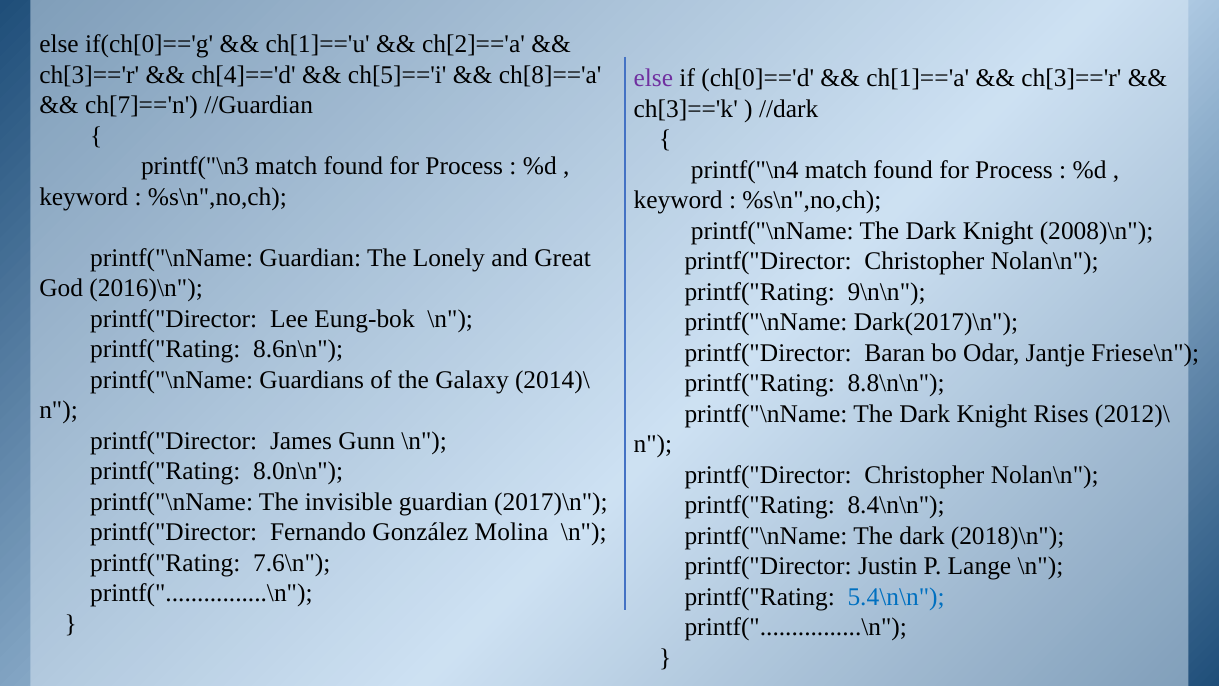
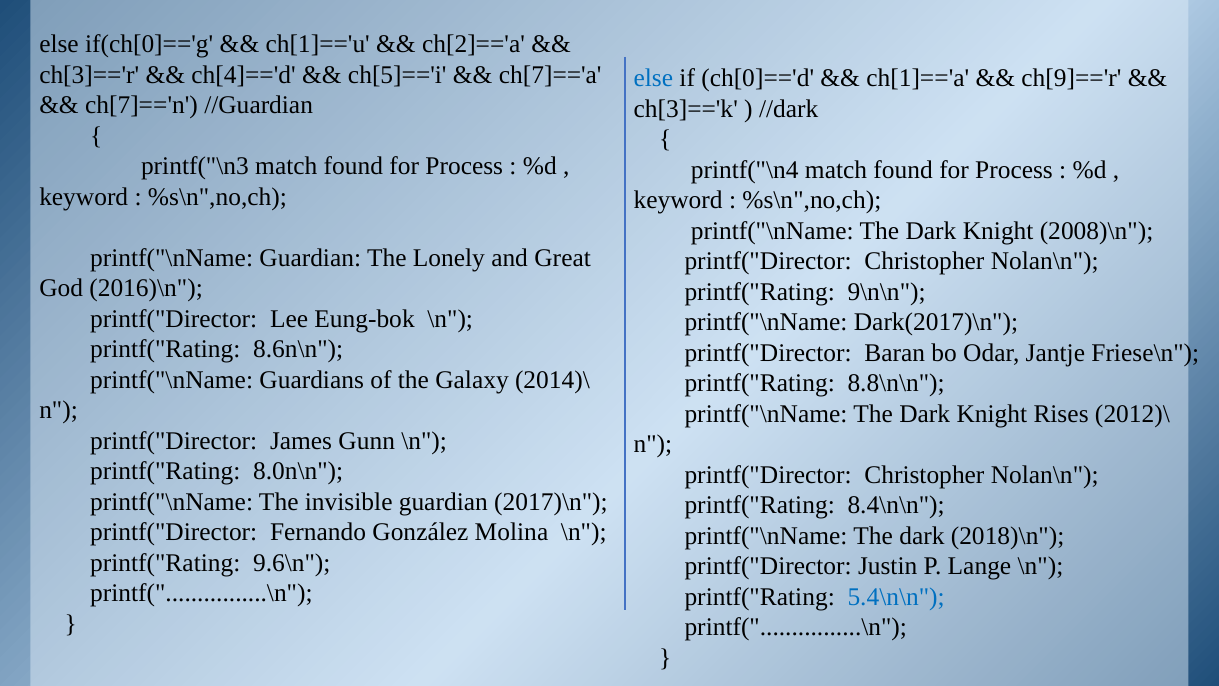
ch[8]=='a: ch[8]=='a -> ch[7]=='a (550, 75)
else colour: purple -> blue (653, 78)
ch[3]=='r: ch[3]=='r -> ch[9]=='r (1071, 78)
7.6\n: 7.6\n -> 9.6\n (292, 563)
